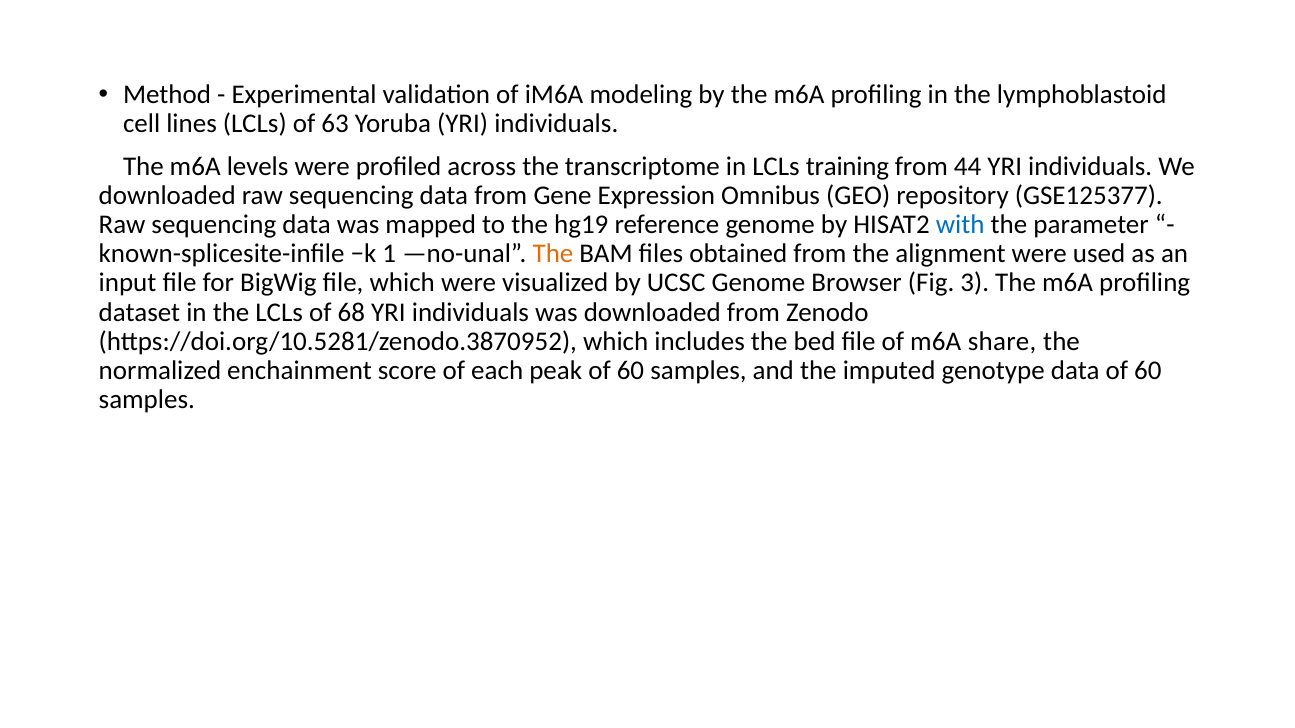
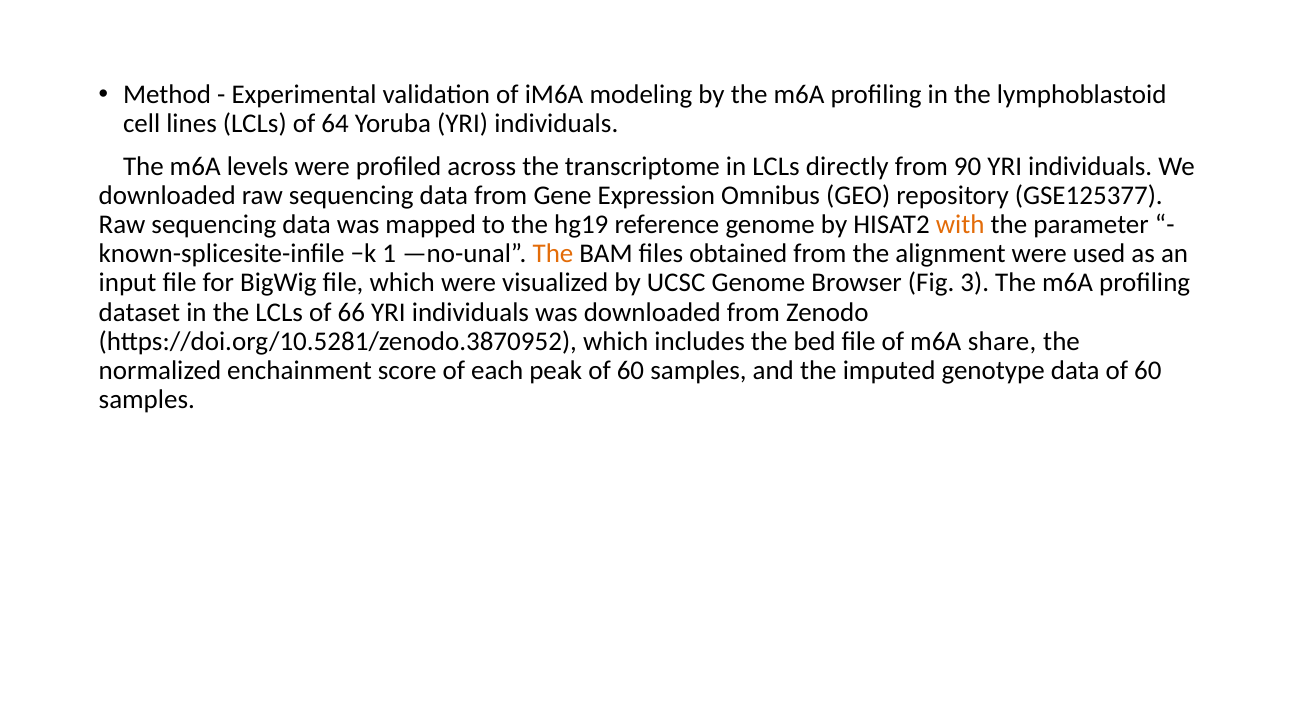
63: 63 -> 64 (335, 124)
training: training -> directly (847, 166)
44: 44 -> 90 (968, 166)
with colour: blue -> orange (960, 225)
68: 68 -> 66 (351, 312)
